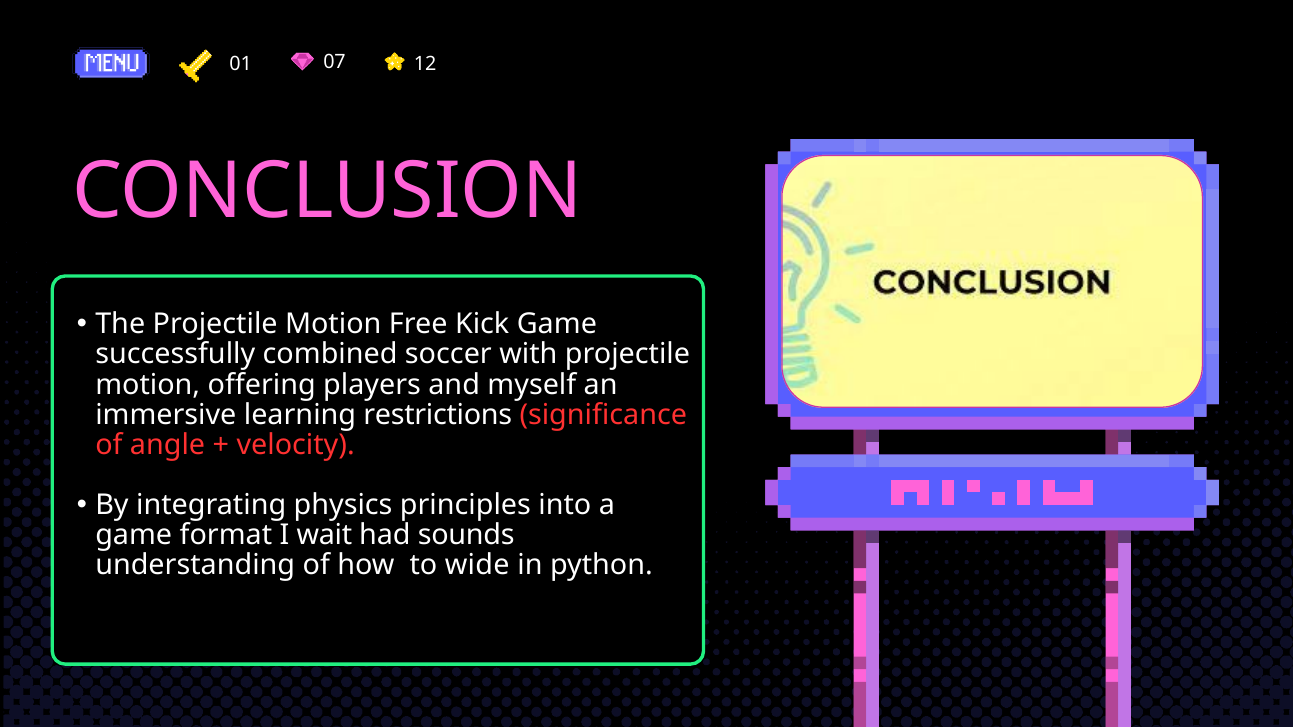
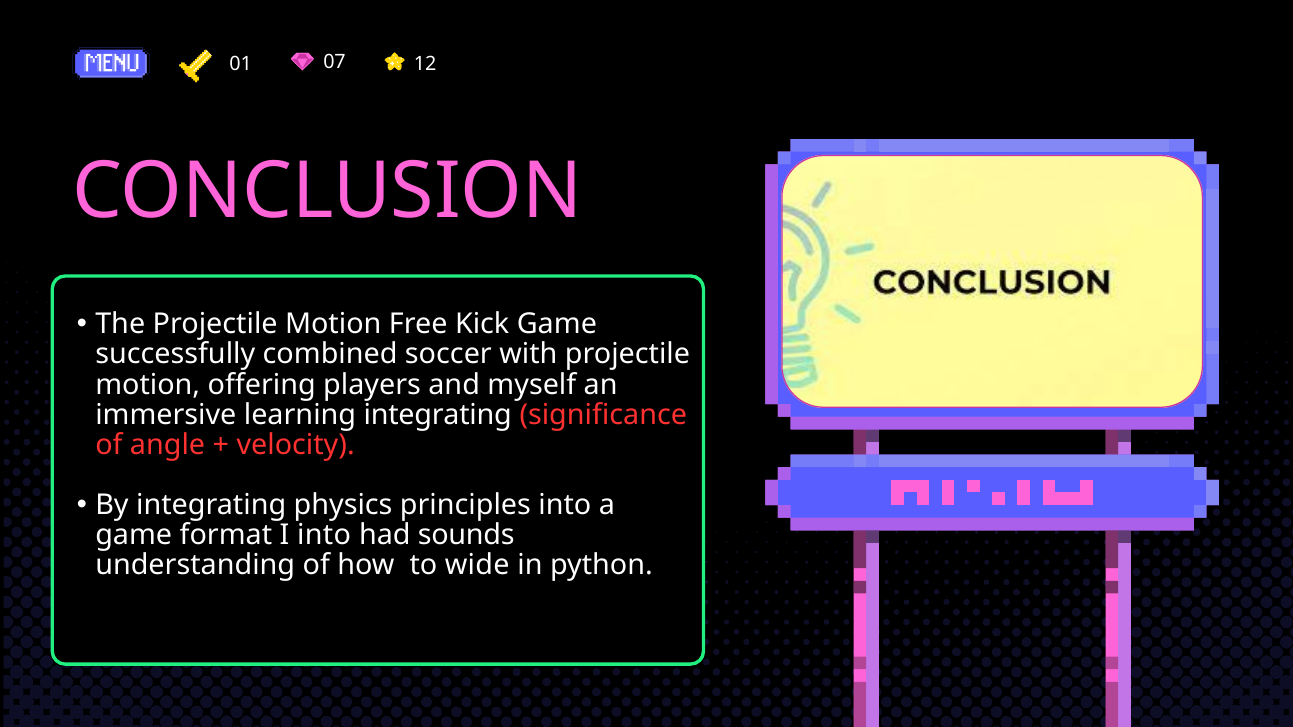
learning restrictions: restrictions -> integrating (438, 415)
I wait: wait -> into (324, 536)
